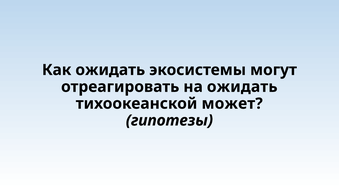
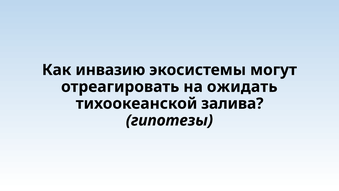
Как ожидать: ожидать -> инвазию (110, 70)
может: может -> залива (232, 103)
